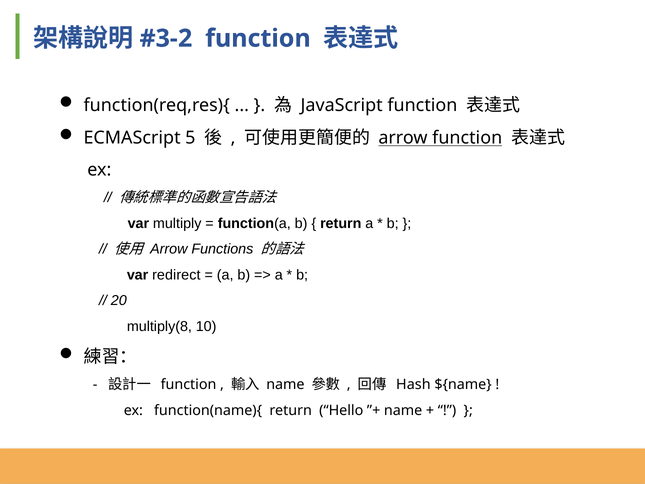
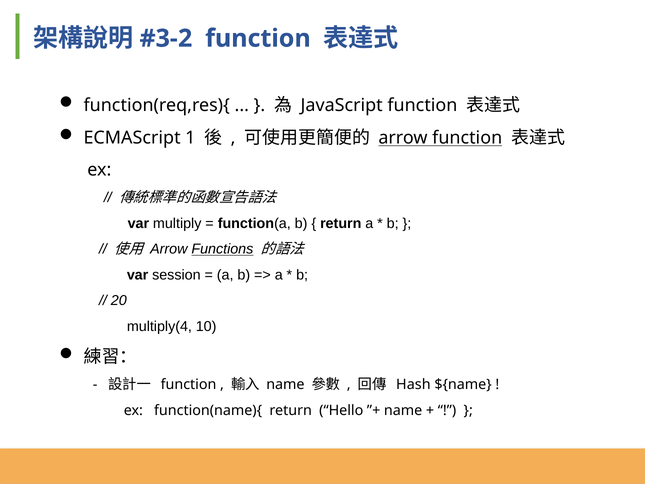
5: 5 -> 1 (190, 138)
Functions underline: none -> present (222, 249)
redirect: redirect -> session (176, 275)
multiply(8: multiply(8 -> multiply(4 (159, 326)
